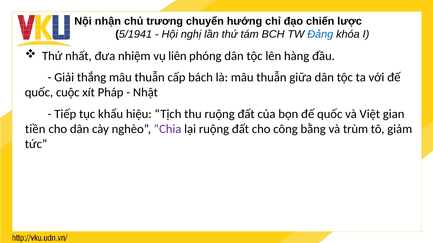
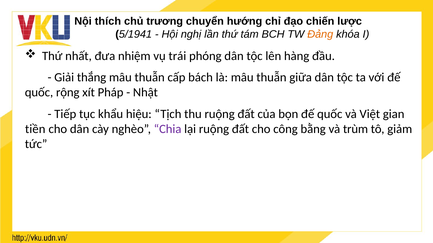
nhận: nhận -> thích (108, 21)
Đảng colour: blue -> orange (320, 34)
liên: liên -> trái (177, 56)
cuộc: cuộc -> rộng (68, 93)
